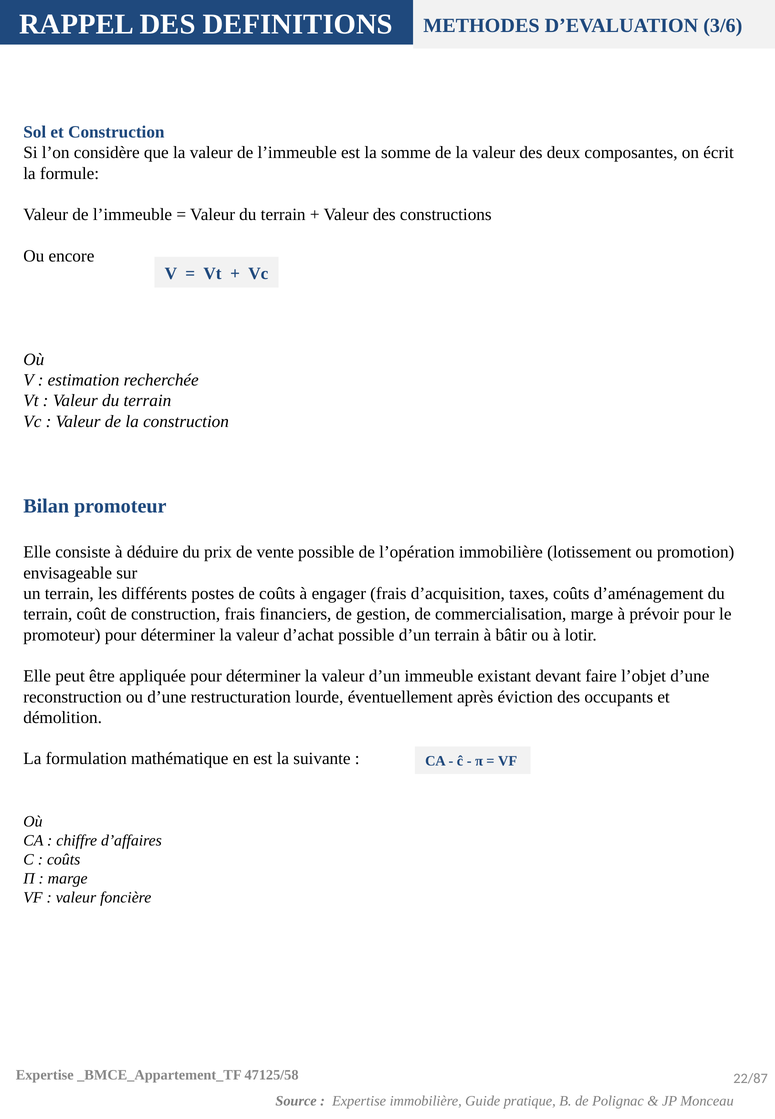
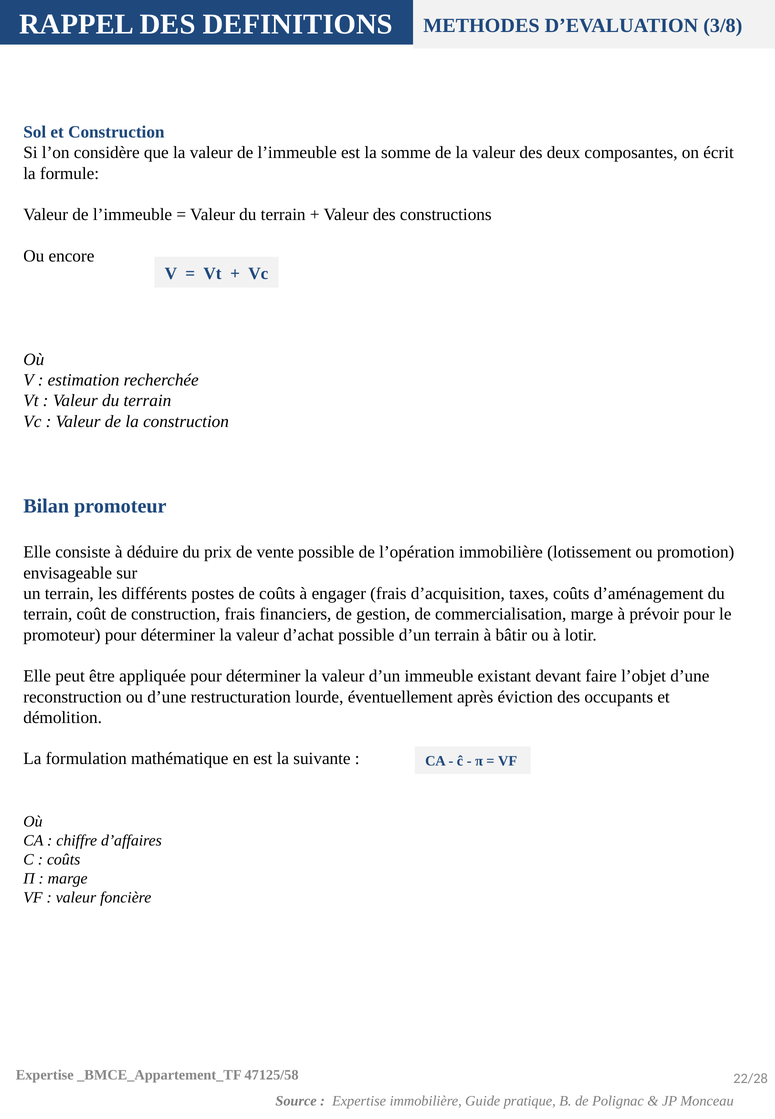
3/6: 3/6 -> 3/8 (723, 26)
22/87: 22/87 -> 22/28 (751, 1079)
